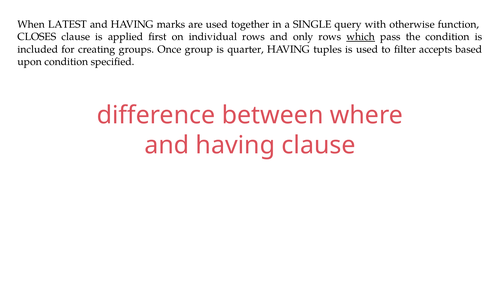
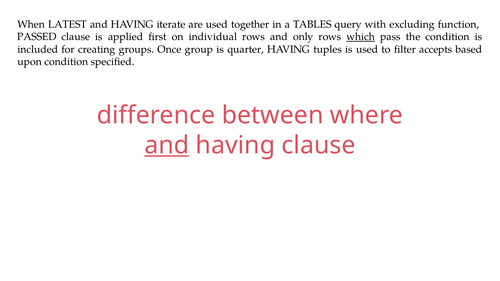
marks: marks -> iterate (171, 24)
SINGLE: SINGLE -> TABLES (312, 24)
otherwise: otherwise -> excluding (412, 24)
CLOSES: CLOSES -> PASSED (37, 37)
and underline: none -> present (167, 145)
